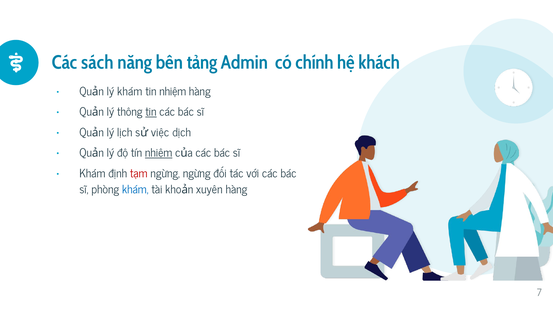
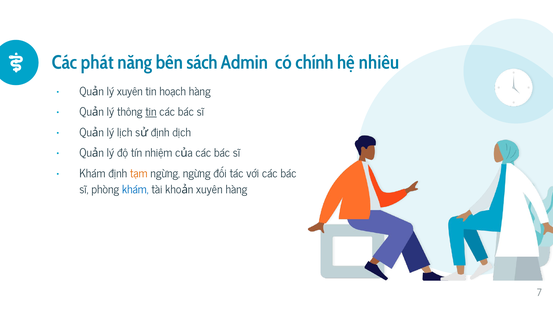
sách: sách -> phát (97, 62)
tảng: tảng -> sách (202, 62)
khách: khách -> nhiêu (379, 62)
lý khám: khám -> xuyên (130, 92)
tin nhiệm: nhiệm -> hoạch (173, 92)
việc: việc -> định (160, 133)
nhiệm underline: present -> none (159, 153)
tạm colour: red -> orange (139, 174)
